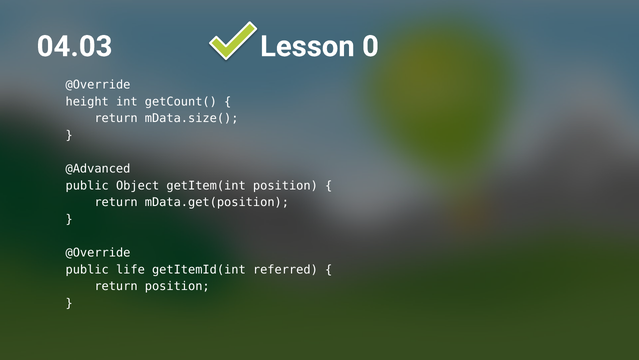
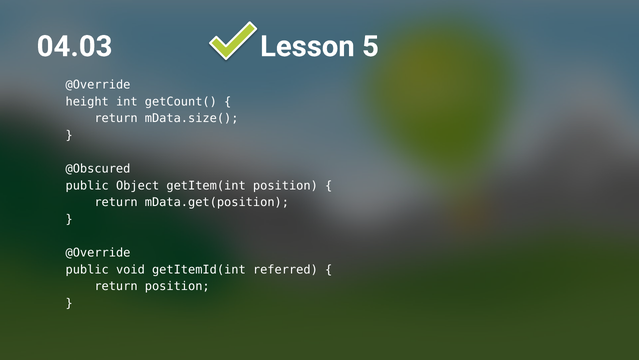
0: 0 -> 5 (370, 46)
@Advanced: @Advanced -> @Obscured (98, 169)
life: life -> void (130, 269)
